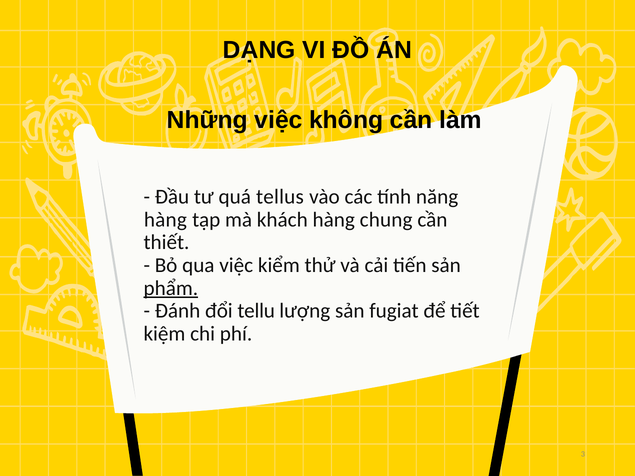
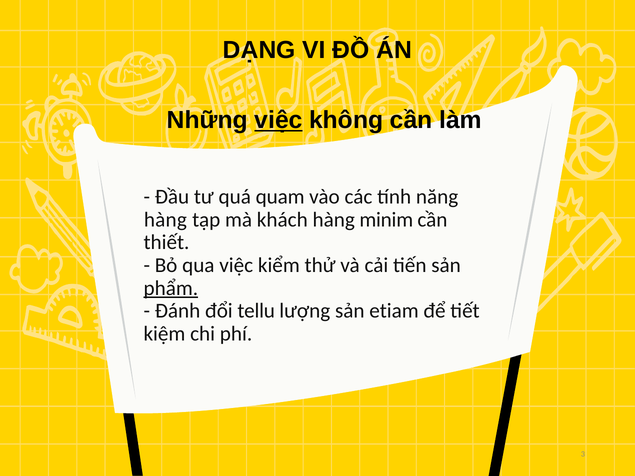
việc underline: none -> present (278, 120)
tellus: tellus -> quam (280, 197)
chung: chung -> minim (386, 220)
fugiat: fugiat -> etiam (394, 311)
